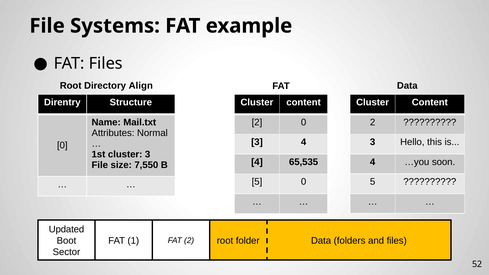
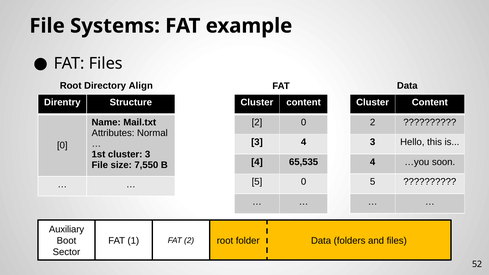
Updated: Updated -> Auxiliary (67, 229)
